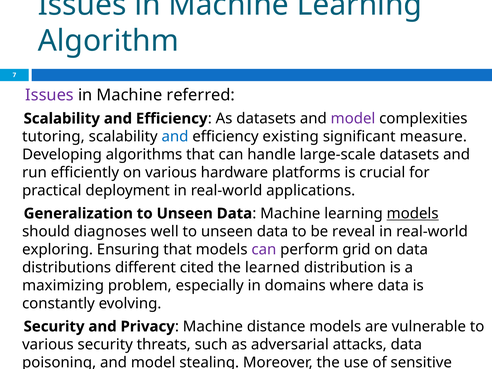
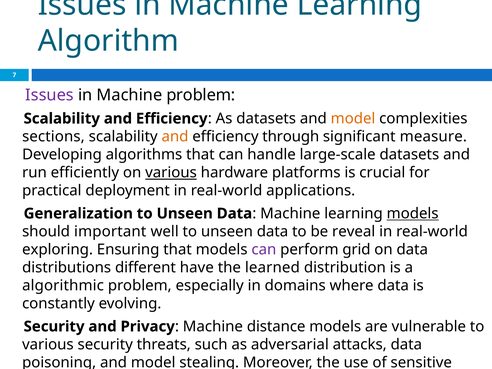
Machine referred: referred -> problem (201, 95)
model colour: purple -> orange (353, 119)
tutoring: tutoring -> sections (53, 137)
and colour: blue -> orange (175, 137)
existing: existing -> through (291, 137)
various underline: none -> present (171, 173)
diagnoses: diagnoses -> important (110, 232)
cited: cited -> have (197, 268)
maximizing: maximizing -> algorithmic (63, 286)
